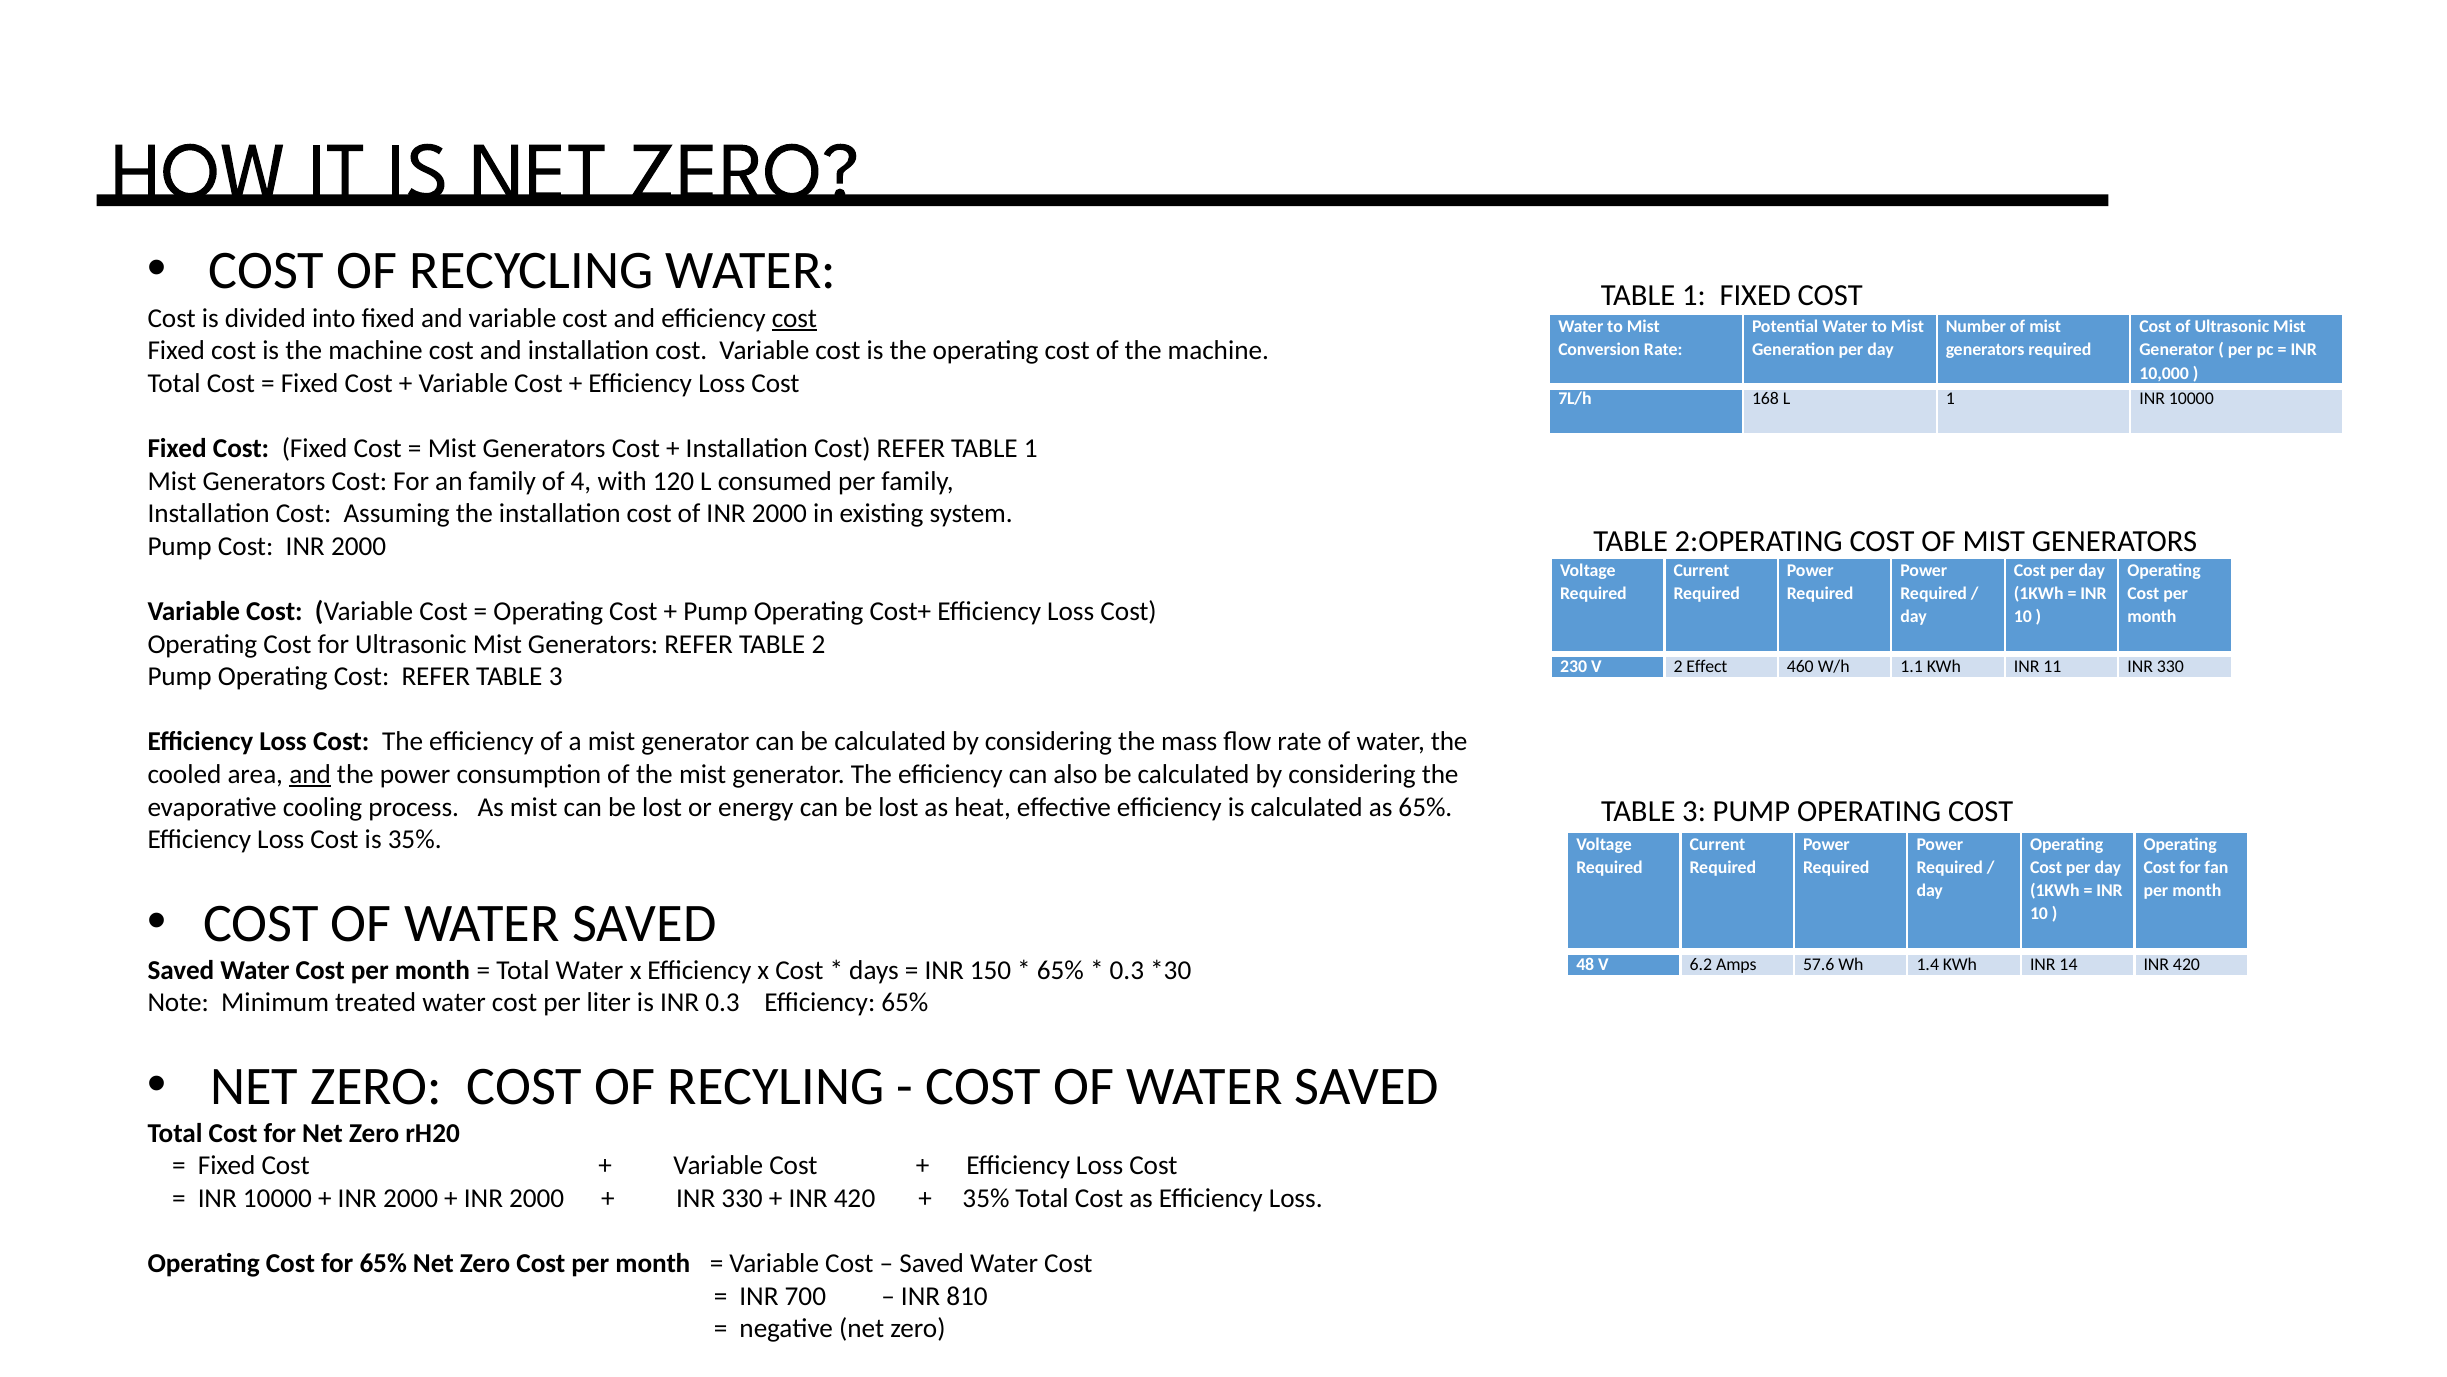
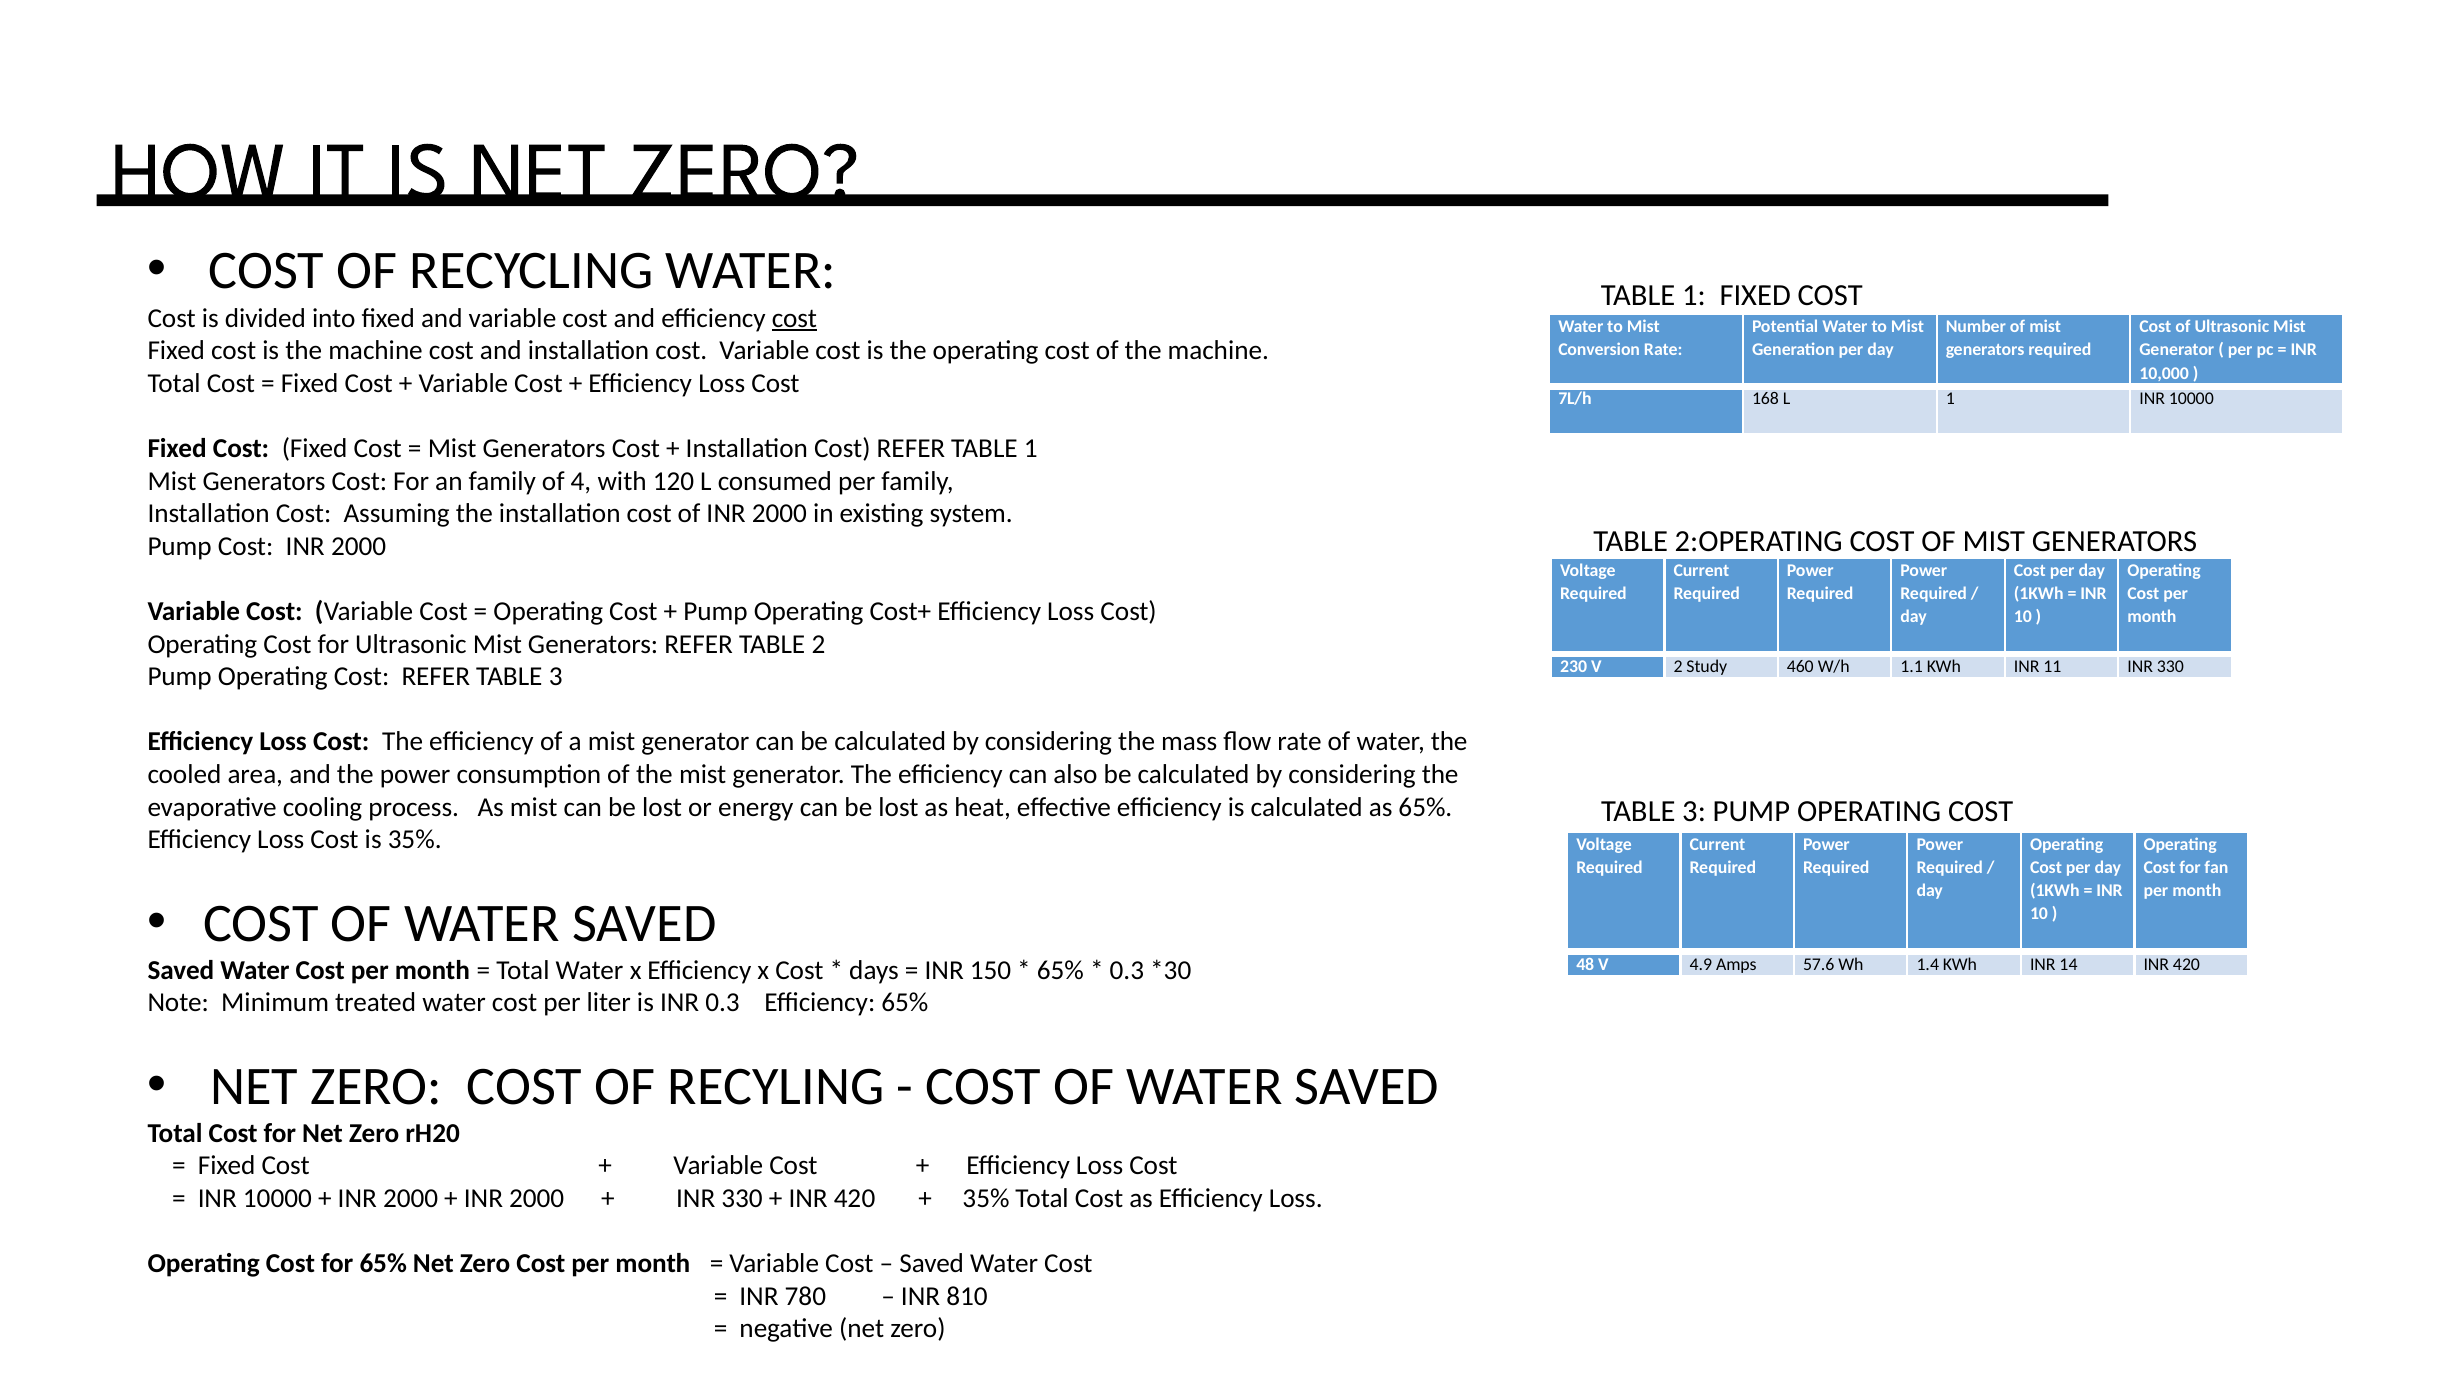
Effect: Effect -> Study (1707, 666)
and underline: present -> none (310, 774)
6.2: 6.2 -> 4.9 (1701, 964)
700: 700 -> 780 (805, 1296)
